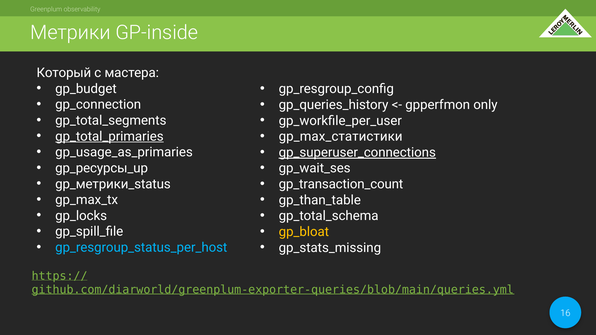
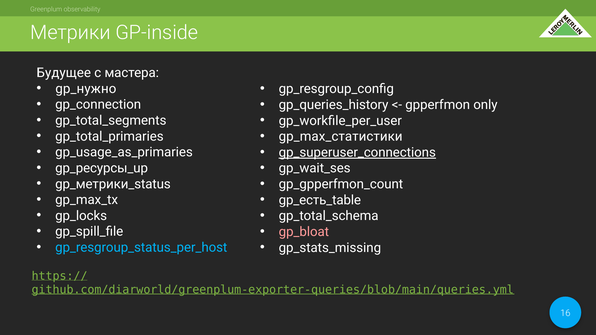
Который: Который -> Будущее (64, 73)
gp_budget: gp_budget -> gp_нужно (86, 89)
gp_total_primaries underline: present -> none (109, 136)
gp_transaction_count: gp_transaction_count -> gp_gpperfmon_count (341, 184)
gp_than_table: gp_than_table -> gp_есть_table (320, 200)
gp_bloat colour: yellow -> pink (304, 232)
